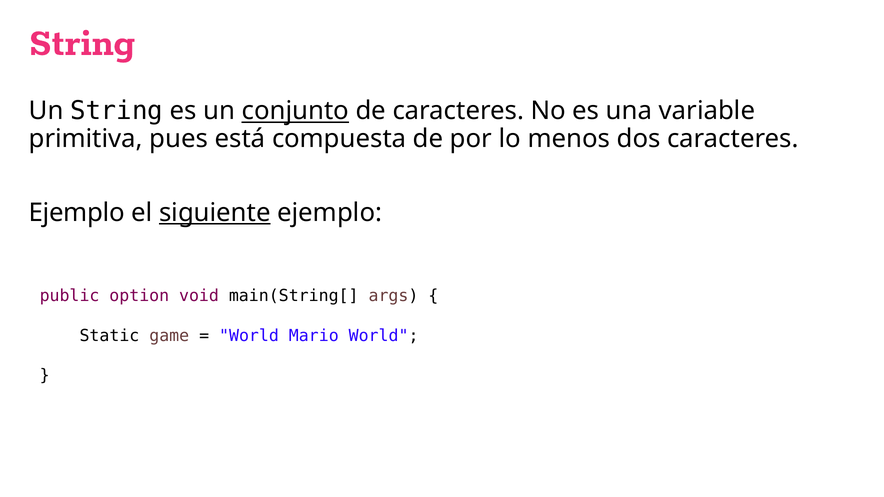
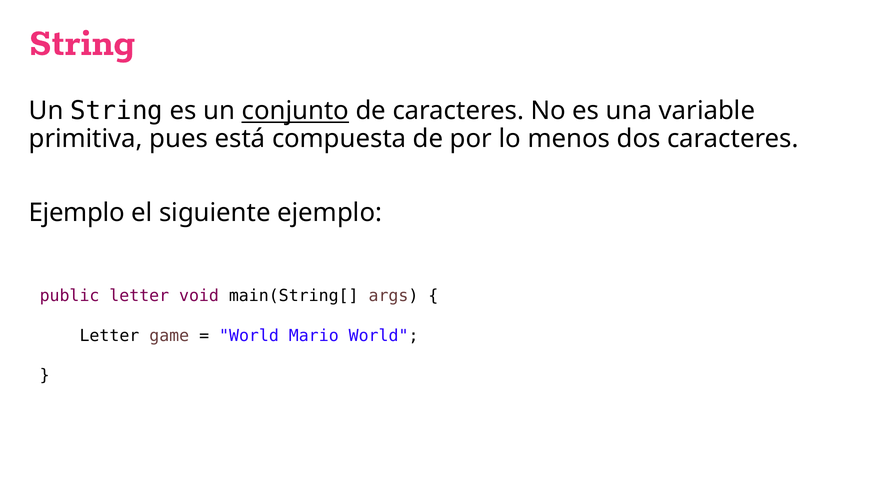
siguiente underline: present -> none (215, 213)
public option: option -> letter (139, 296)
Static: Static -> Letter (109, 336)
